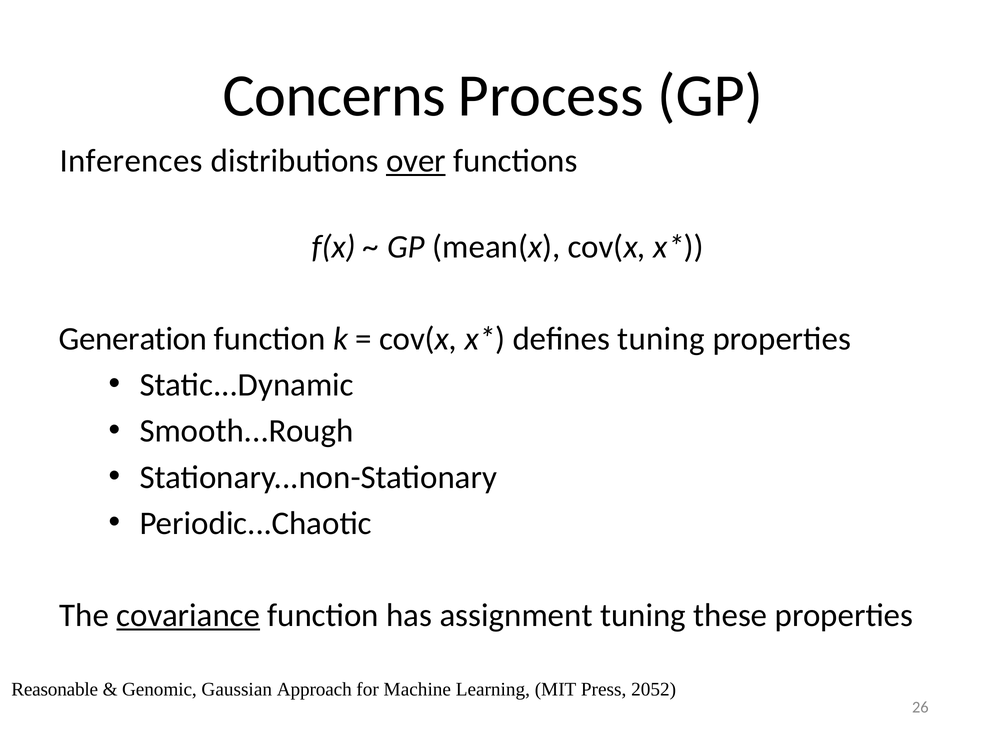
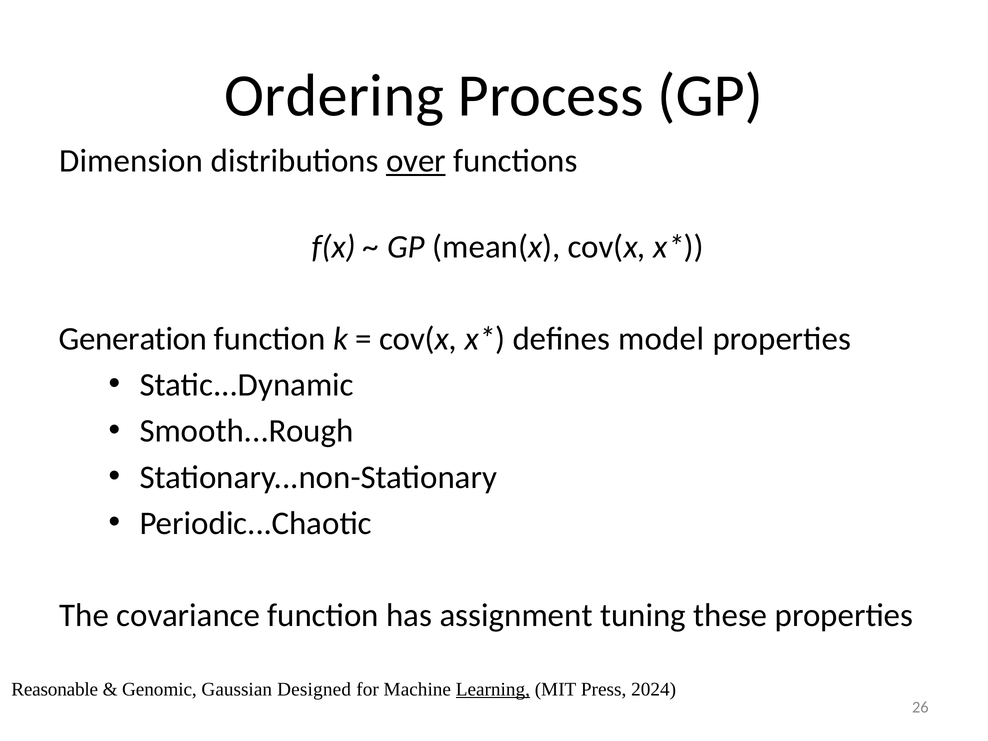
Concerns: Concerns -> Ordering (334, 96)
Inferences: Inferences -> Dimension (131, 161)
defines tuning: tuning -> model (661, 339)
covariance underline: present -> none (188, 615)
Approach: Approach -> Designed (314, 689)
Learning underline: none -> present (493, 689)
2052: 2052 -> 2024 (654, 689)
